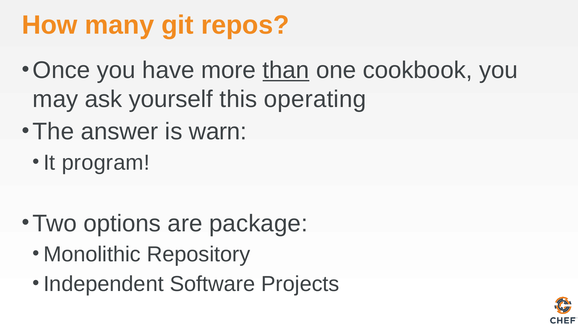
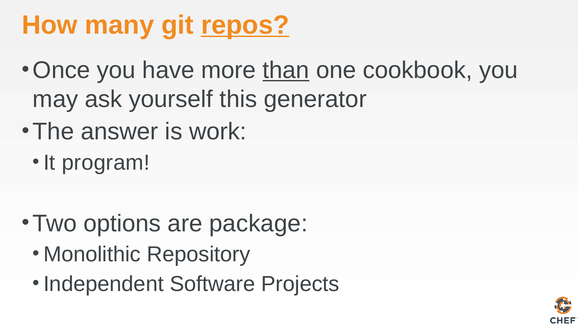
repos underline: none -> present (245, 25)
operating: operating -> generator (315, 99)
warn: warn -> work (218, 132)
